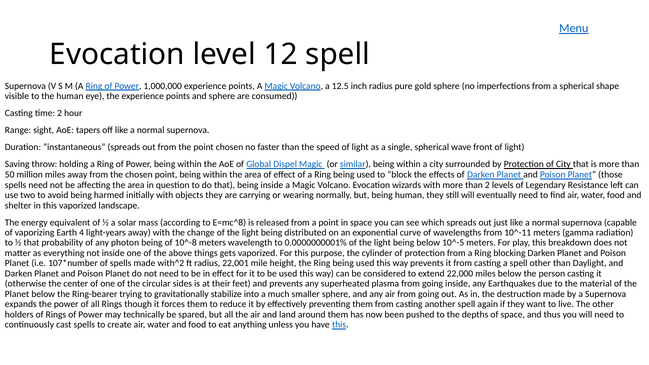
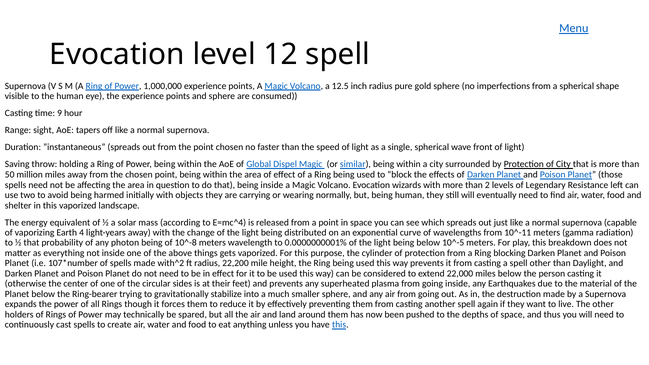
time 2: 2 -> 9 (60, 113)
E=mc^8: E=mc^8 -> E=mc^4 (229, 222)
22,001: 22,001 -> 22,200 (236, 263)
